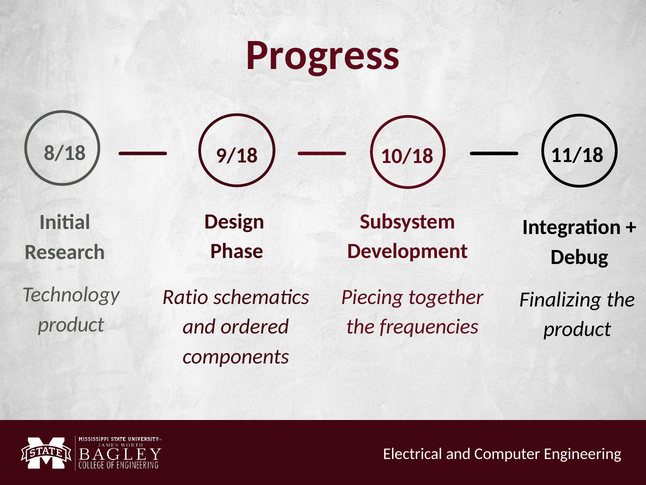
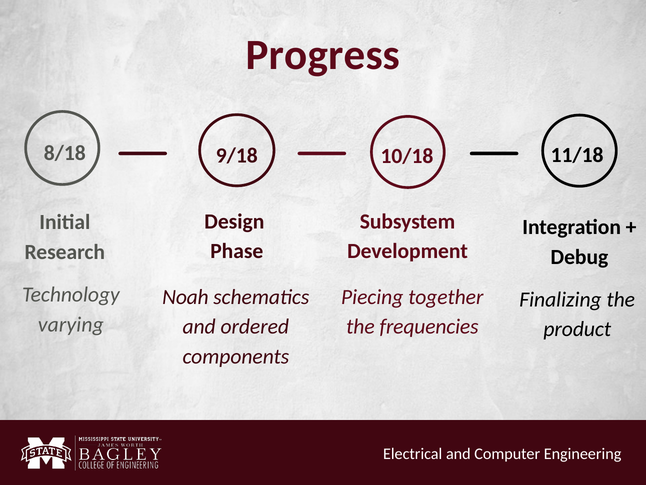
Ratio: Ratio -> Noah (185, 297)
product: product -> varying (71, 324)
